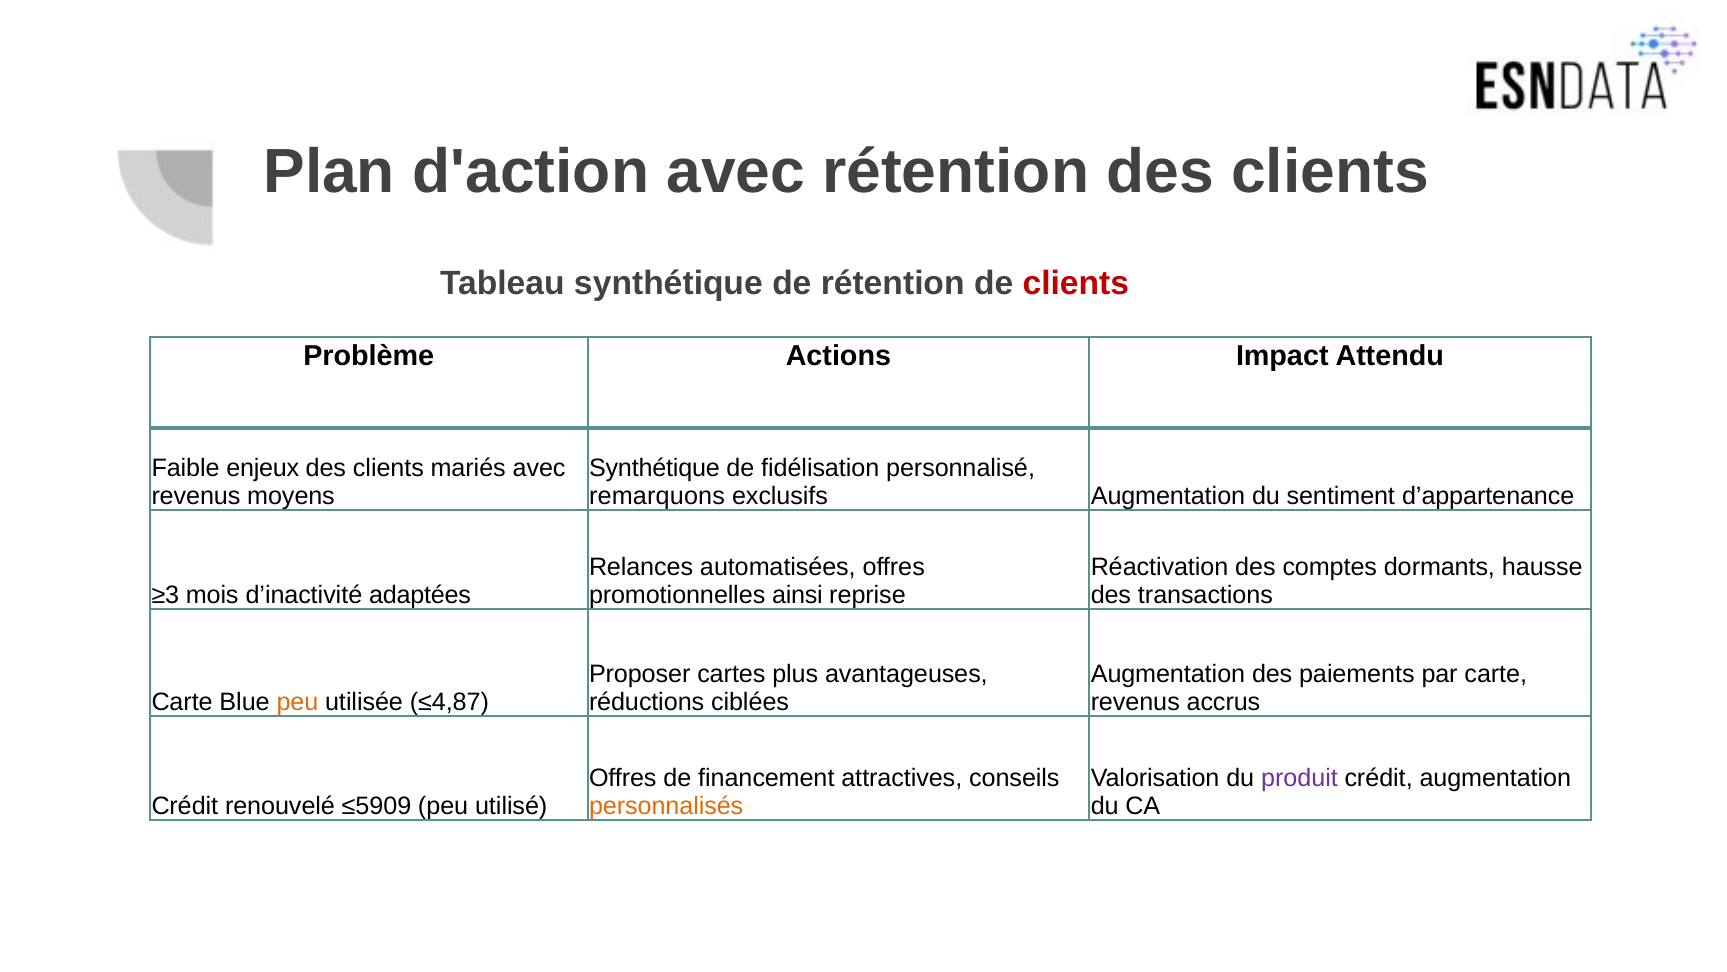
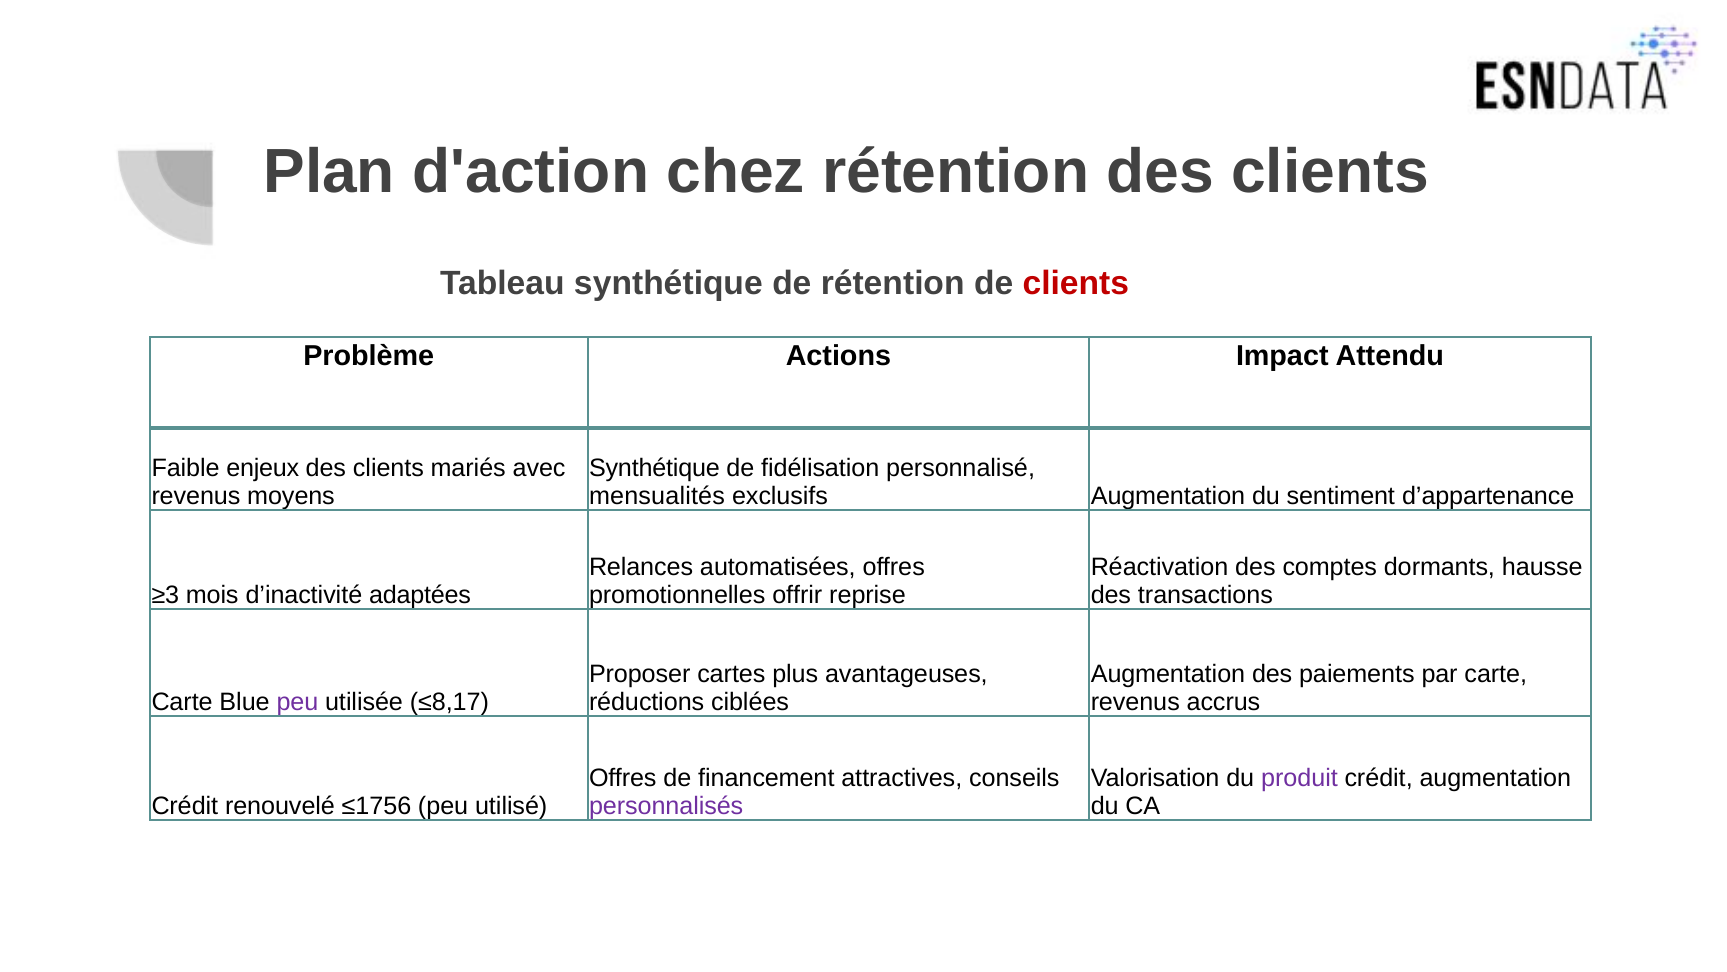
d'action avec: avec -> chez (736, 172)
remarquons: remarquons -> mensualités (657, 496)
ainsi: ainsi -> offrir (797, 595)
peu colour: orange -> purple (297, 702)
≤4,87: ≤4,87 -> ≤8,17 (449, 702)
≤5909: ≤5909 -> ≤1756 (377, 806)
personnalisés colour: orange -> purple (666, 806)
